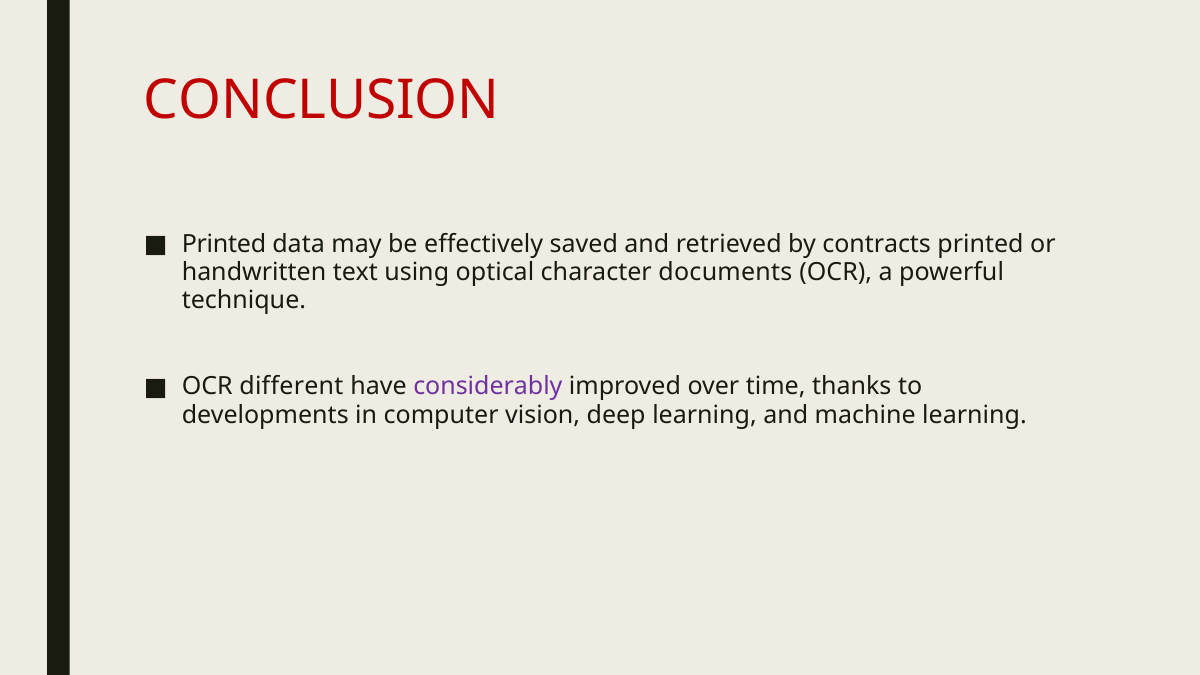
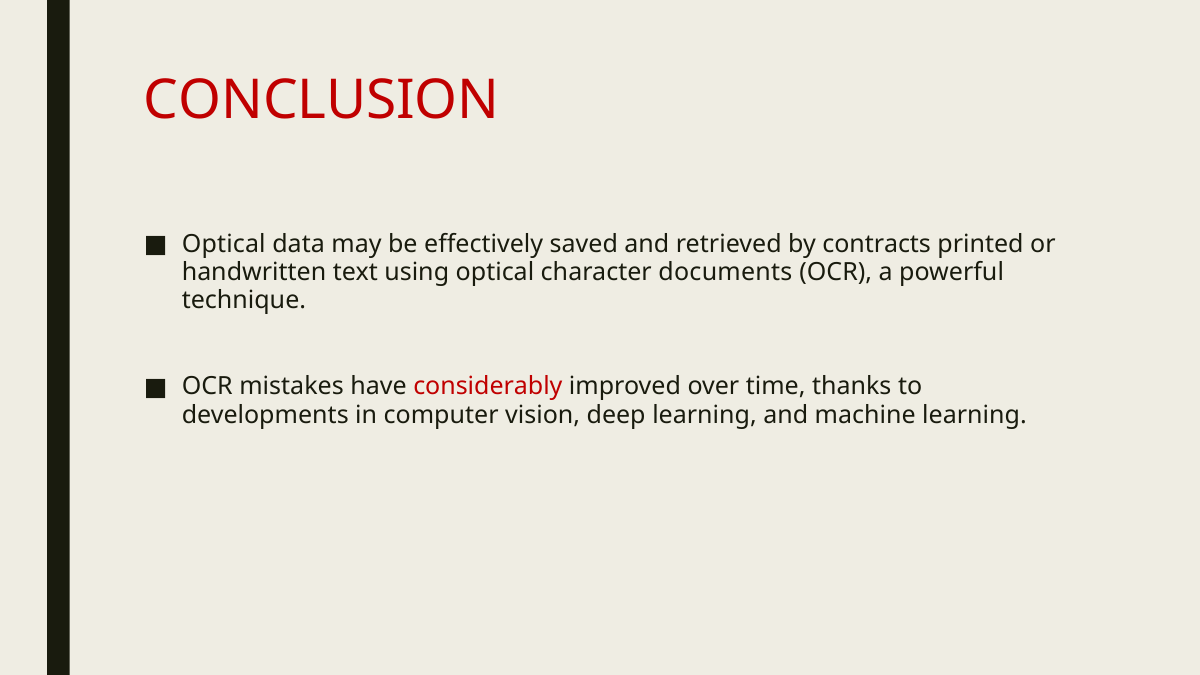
Printed: Printed -> Optical (224, 244)
different: different -> mistakes (292, 387)
considerably colour: purple -> red (488, 387)
